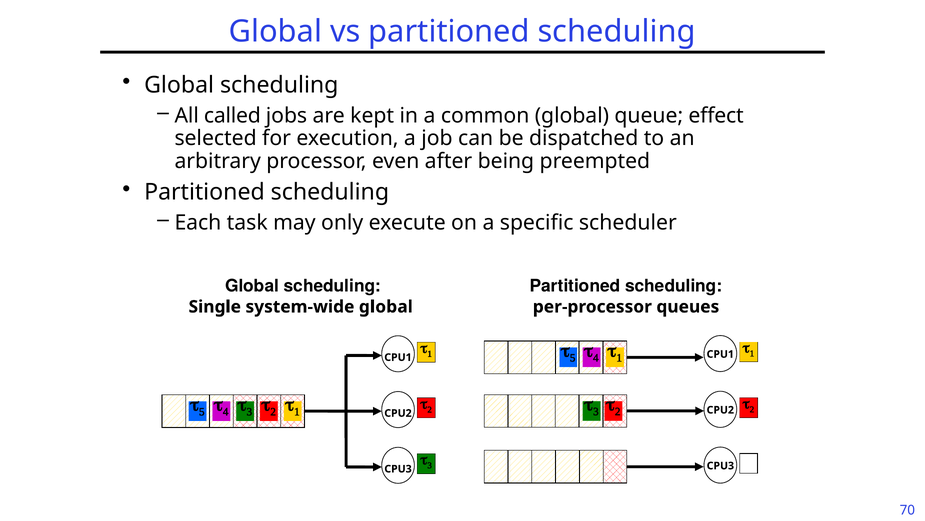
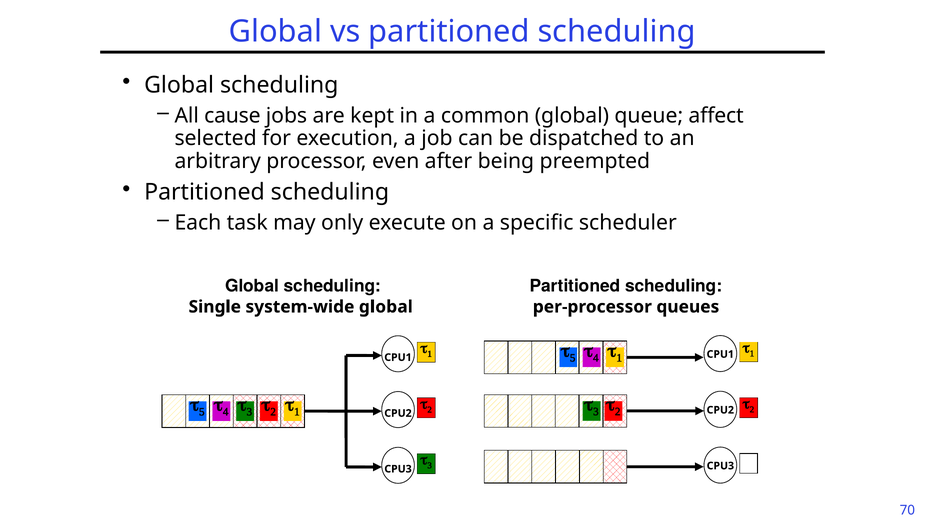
called: called -> cause (232, 115)
effect: effect -> affect (716, 115)
